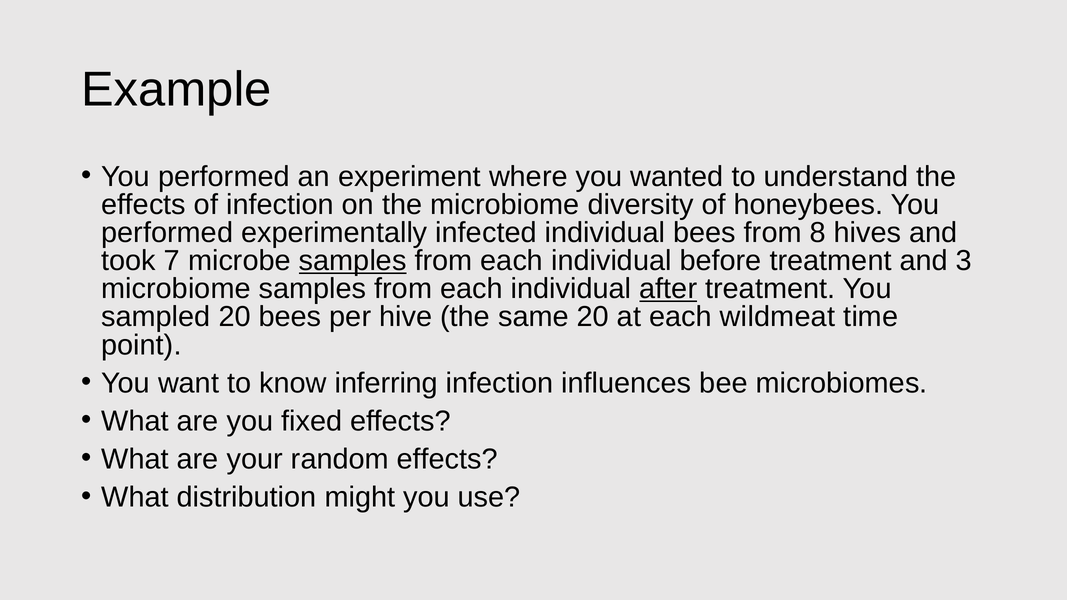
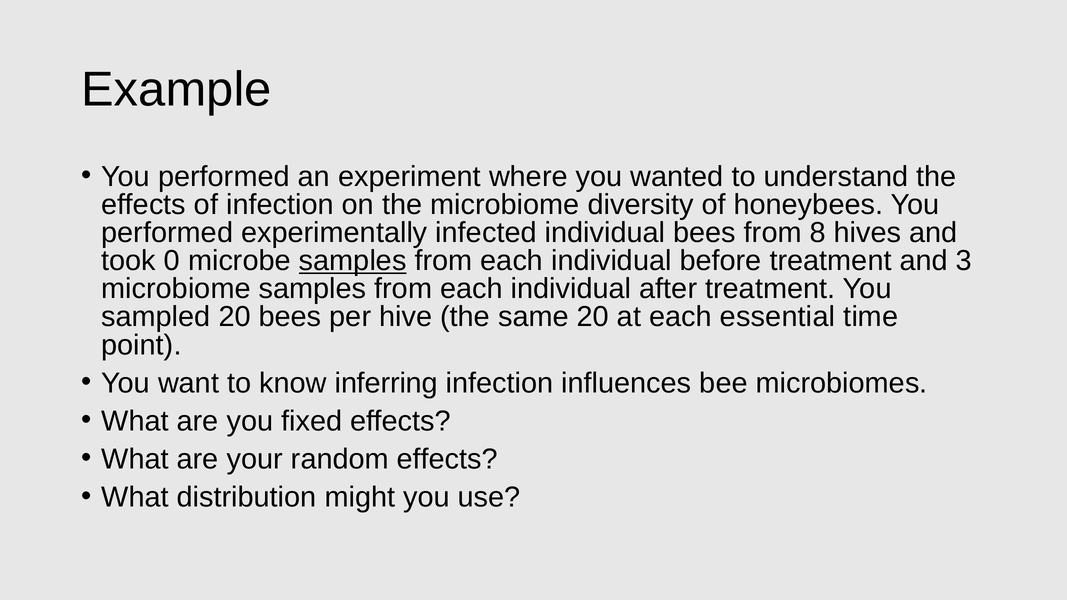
7: 7 -> 0 (172, 261)
after underline: present -> none (668, 289)
wildmeat: wildmeat -> essential (778, 317)
